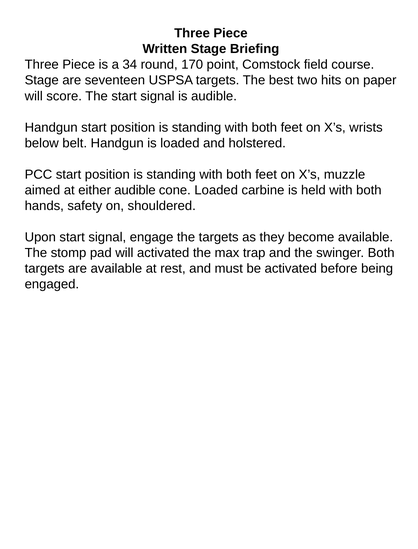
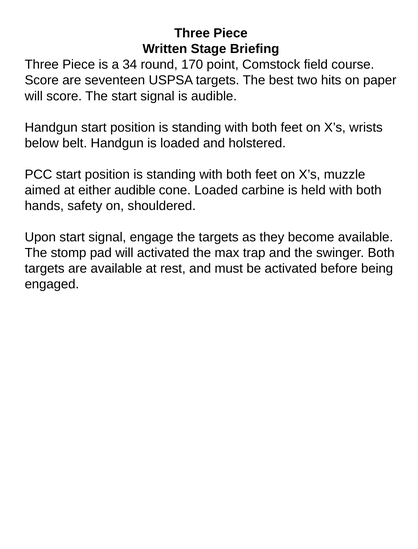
Stage: Stage -> Score (42, 80)
